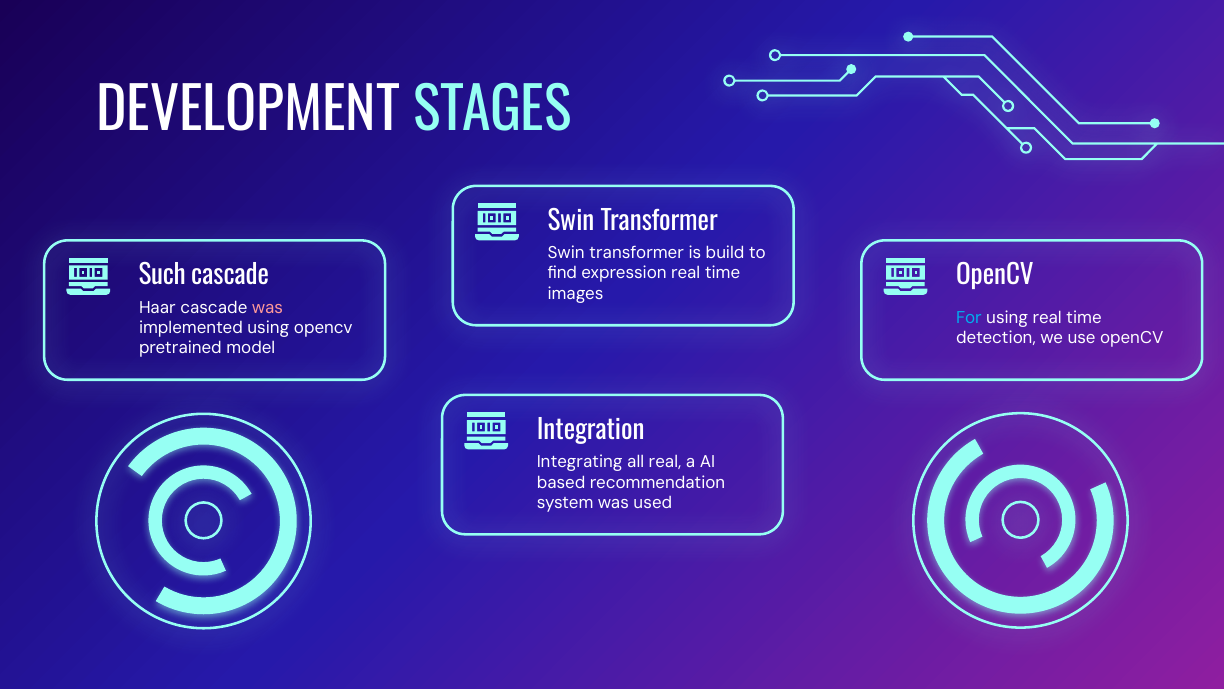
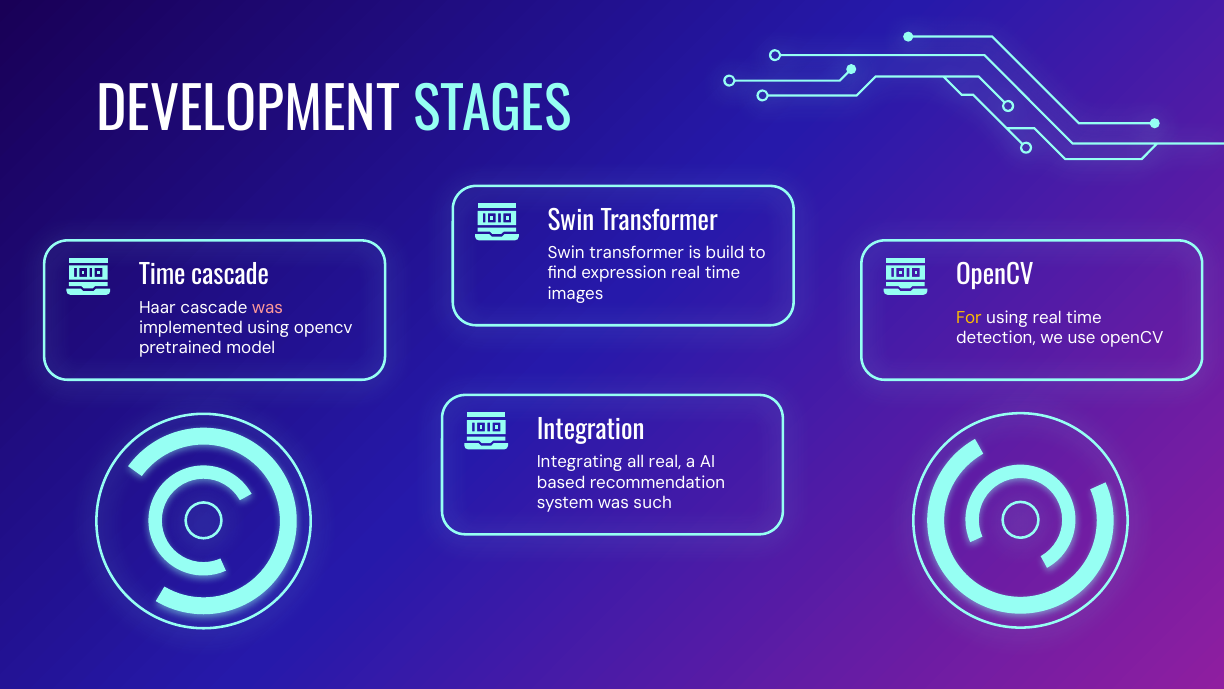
Such: Such -> Time (162, 275)
For colour: light blue -> yellow (969, 317)
used: used -> such (653, 502)
